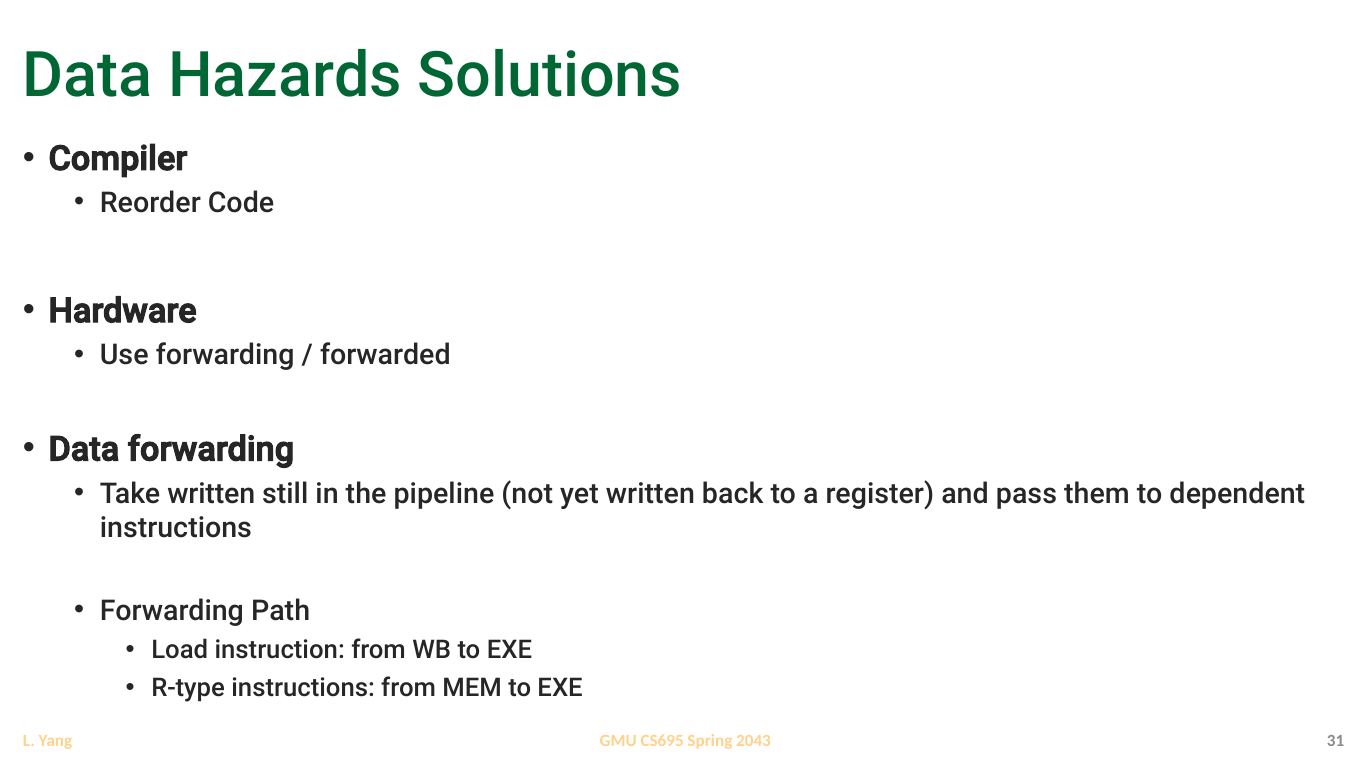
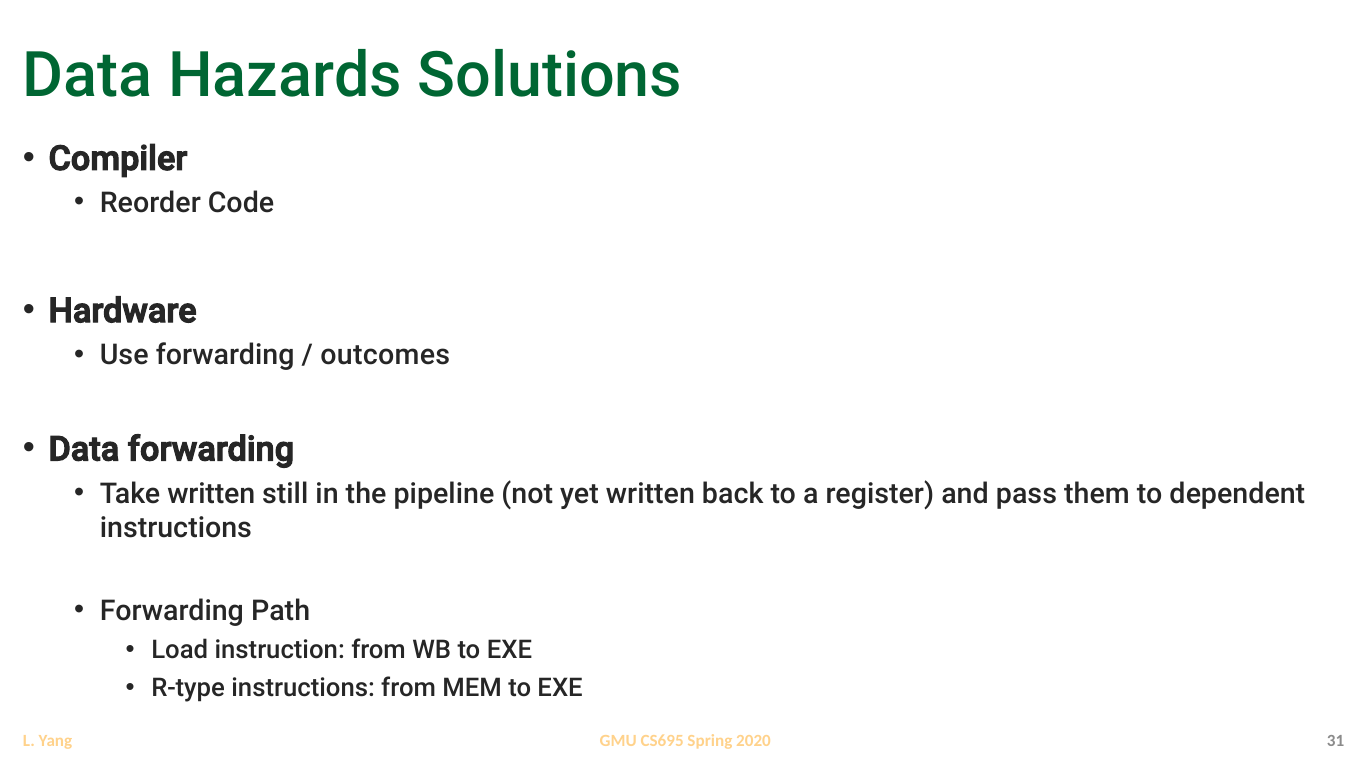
forwarded: forwarded -> outcomes (385, 355)
2043: 2043 -> 2020 (754, 741)
